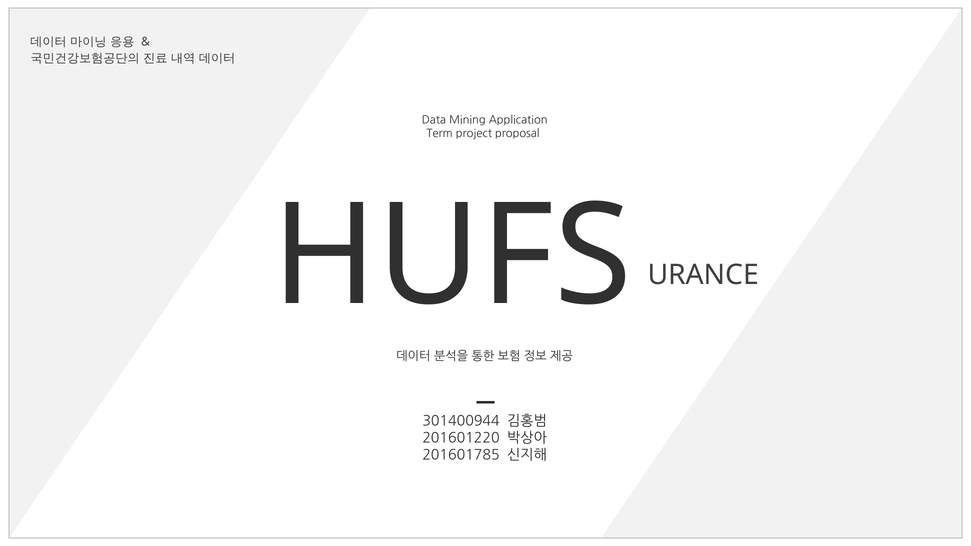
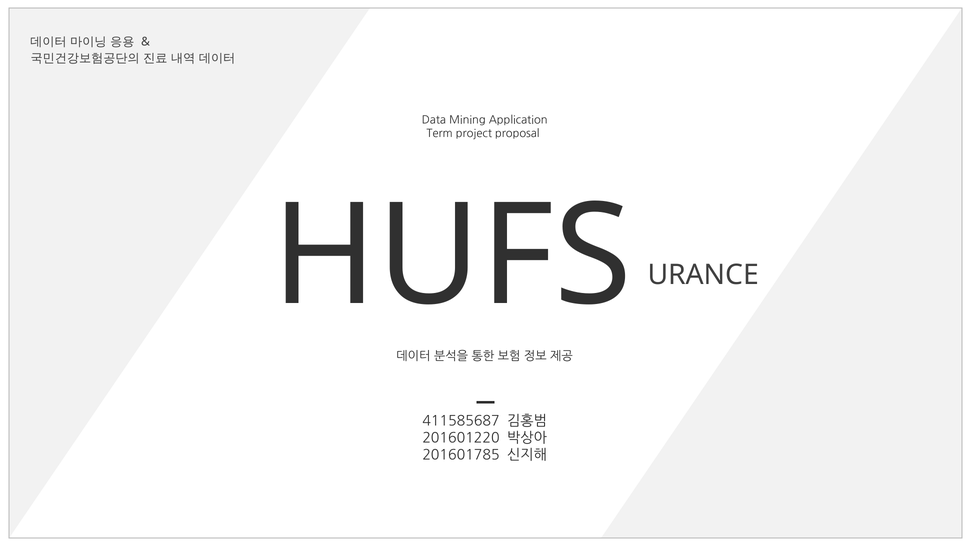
301400944: 301400944 -> 411585687 (461, 421)
